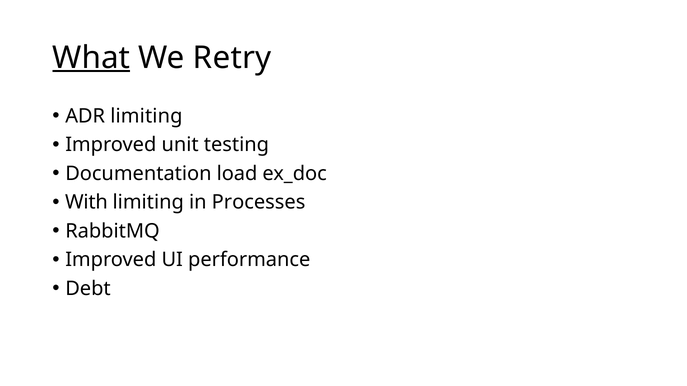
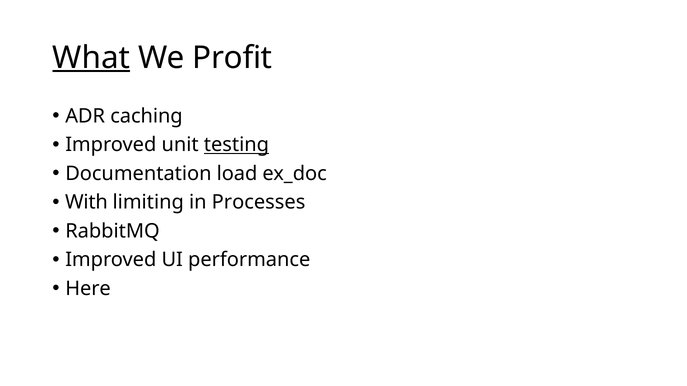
Retry: Retry -> Profit (232, 58)
ADR limiting: limiting -> caching (146, 116)
testing underline: none -> present (236, 145)
Debt: Debt -> Here (88, 289)
